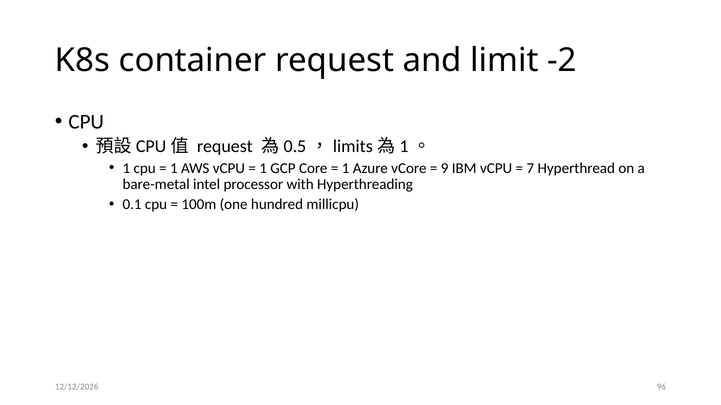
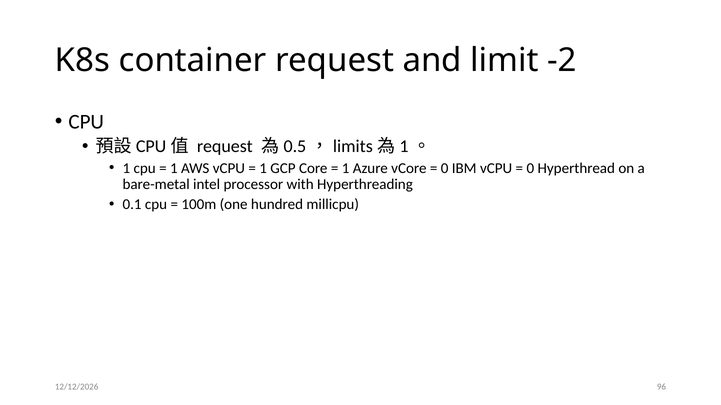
9: 9 -> 0 (445, 168)
7: 7 -> 0 (530, 168)
